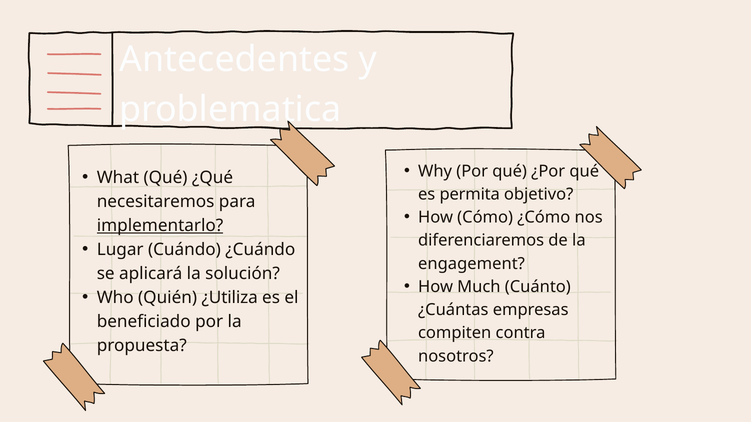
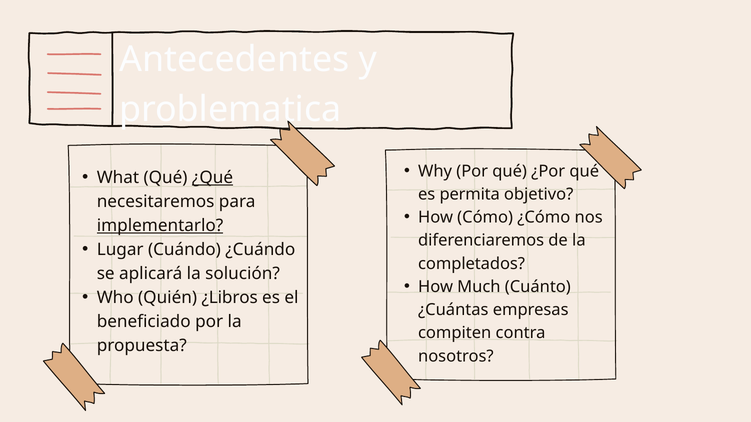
¿Qué underline: none -> present (212, 178)
engagement: engagement -> completados (472, 264)
¿Utiliza: ¿Utiliza -> ¿Libros (230, 298)
